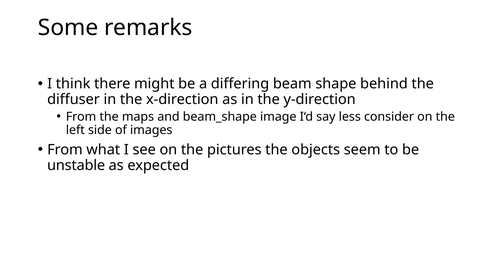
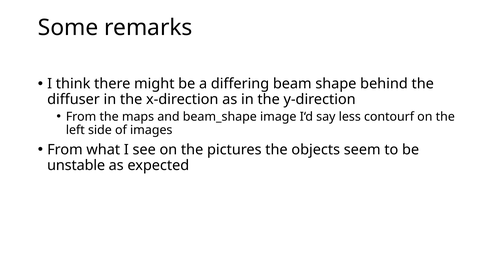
consider: consider -> contourf (389, 117)
